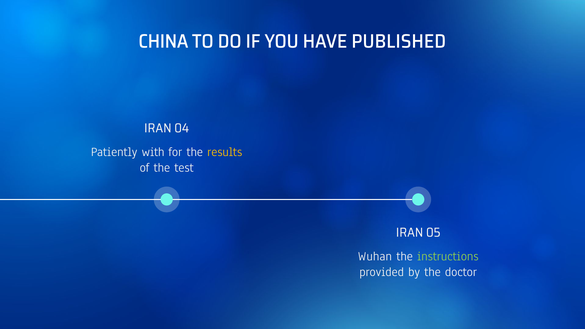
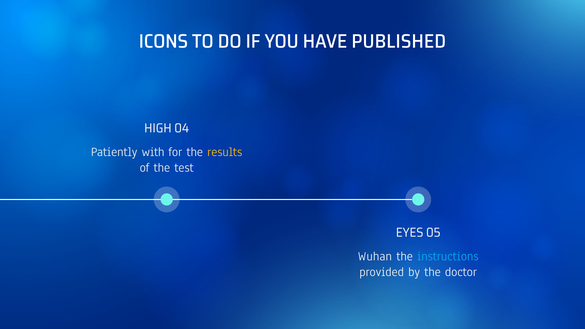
CHINA: CHINA -> ICONS (163, 41)
IRAN: IRAN -> HIGH (158, 128)
IRAN: IRAN -> EYES (410, 233)
instructions colour: light green -> light blue (448, 256)
